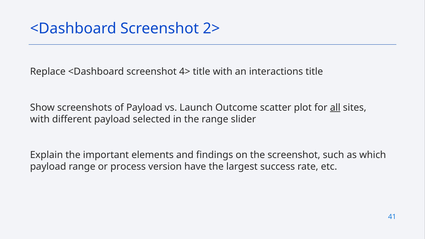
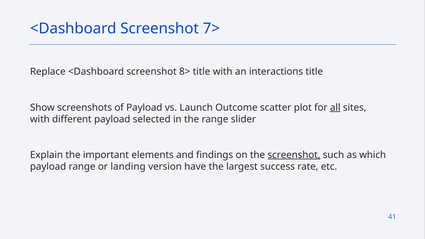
2>: 2> -> 7> (211, 28)
4>: 4> -> 8> (185, 72)
screenshot underline: none -> present (294, 155)
process: process -> landing (128, 167)
